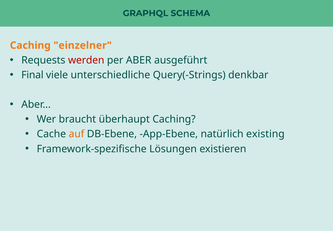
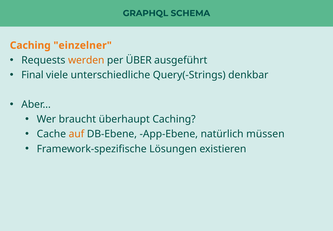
werden colour: red -> orange (86, 60)
per ABER: ABER -> ÜBER (139, 60)
existing: existing -> müssen (265, 134)
